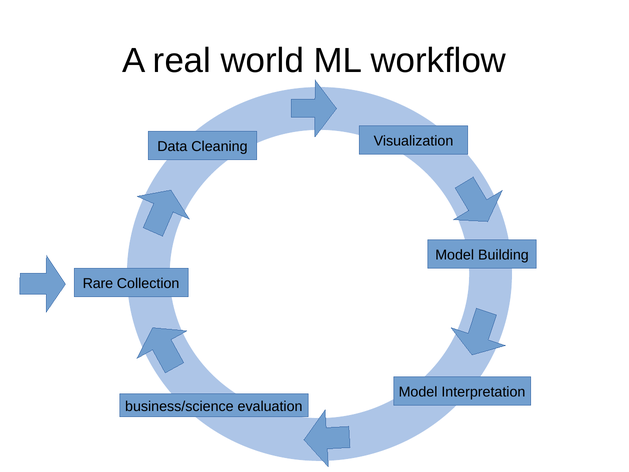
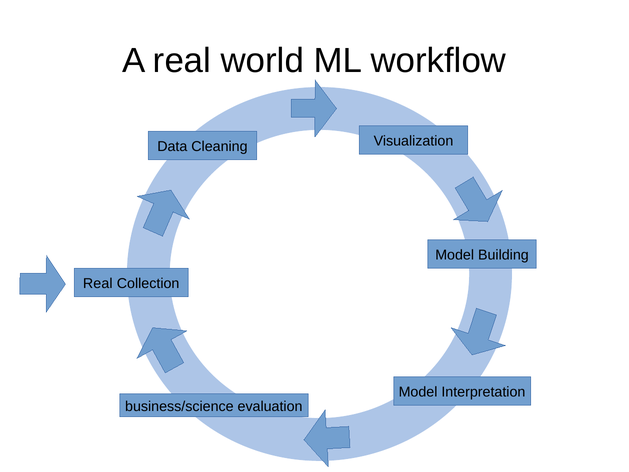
Rare: Rare -> Real (98, 283)
